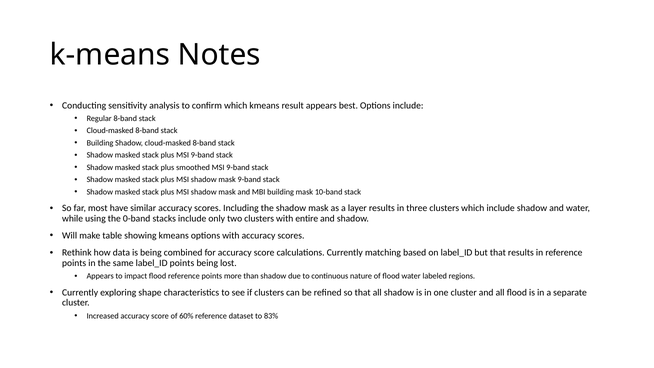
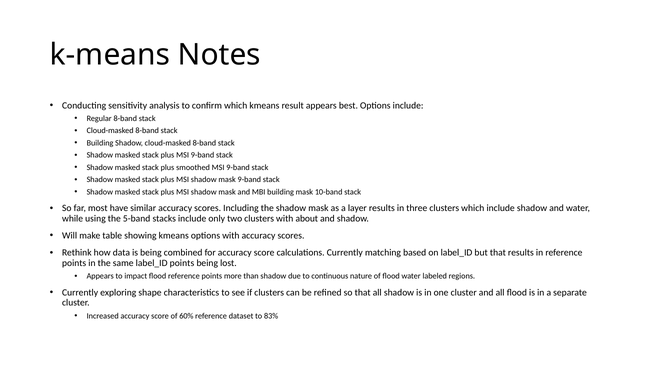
0-band: 0-band -> 5-band (137, 218)
entire: entire -> about (307, 218)
